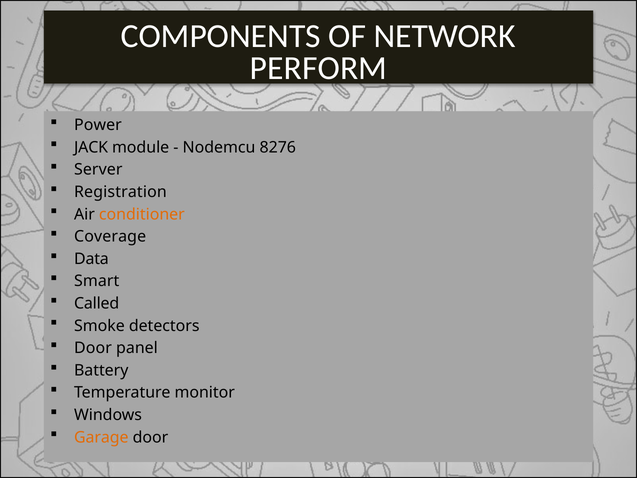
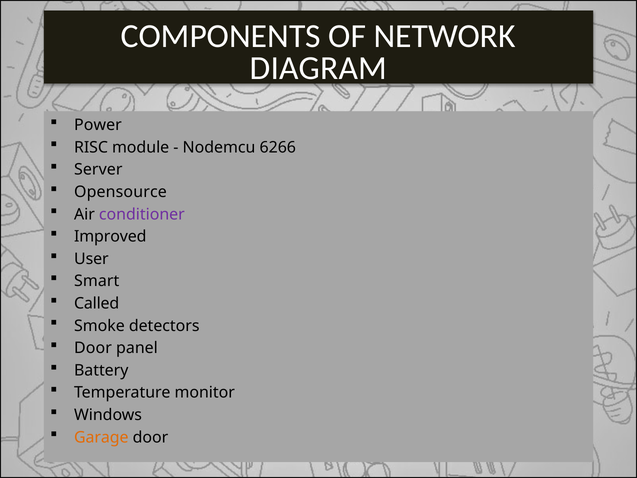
PERFORM: PERFORM -> DIAGRAM (318, 68)
JACK: JACK -> RISC (91, 147)
8276: 8276 -> 6266 (278, 147)
Registration: Registration -> Opensource (120, 192)
conditioner colour: orange -> purple (142, 214)
Coverage: Coverage -> Improved (110, 236)
Data: Data -> User (91, 259)
